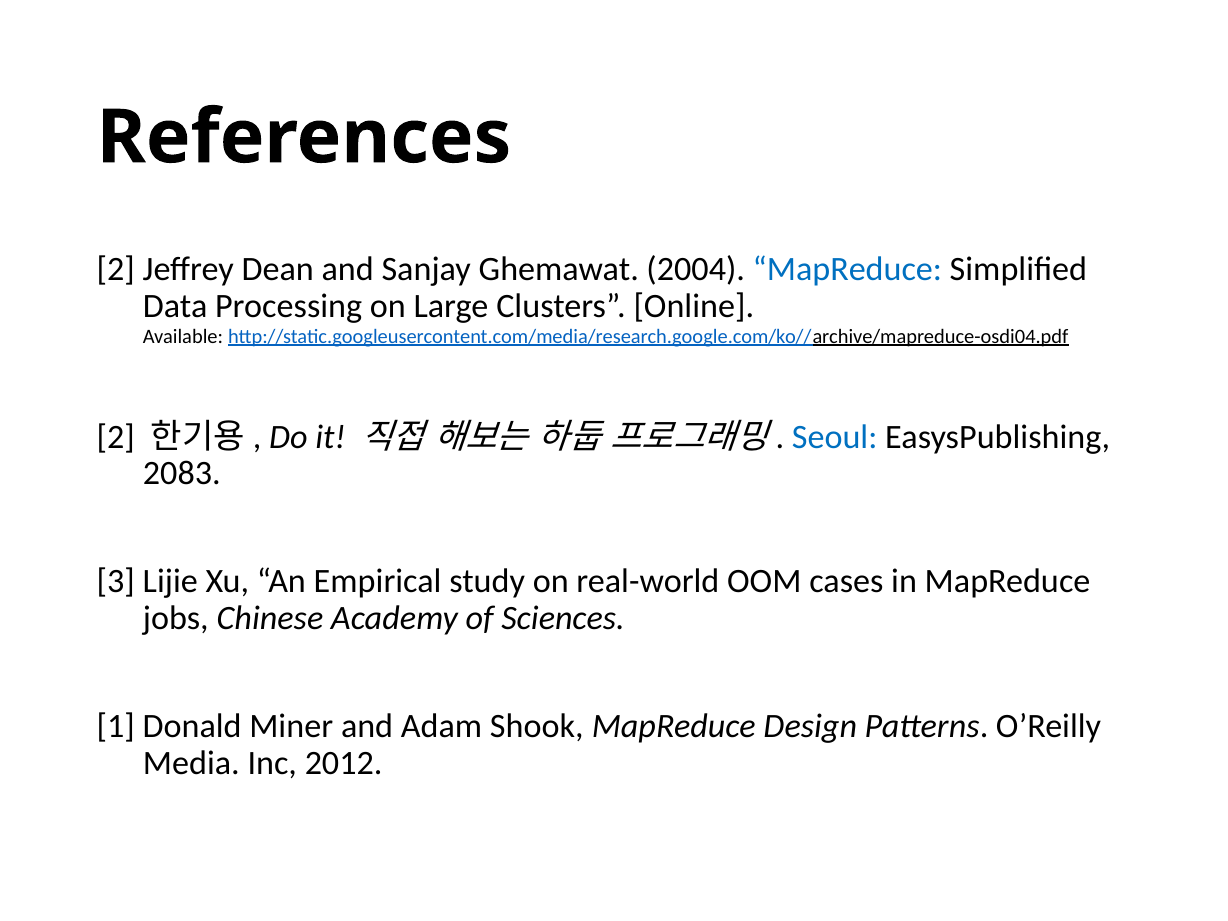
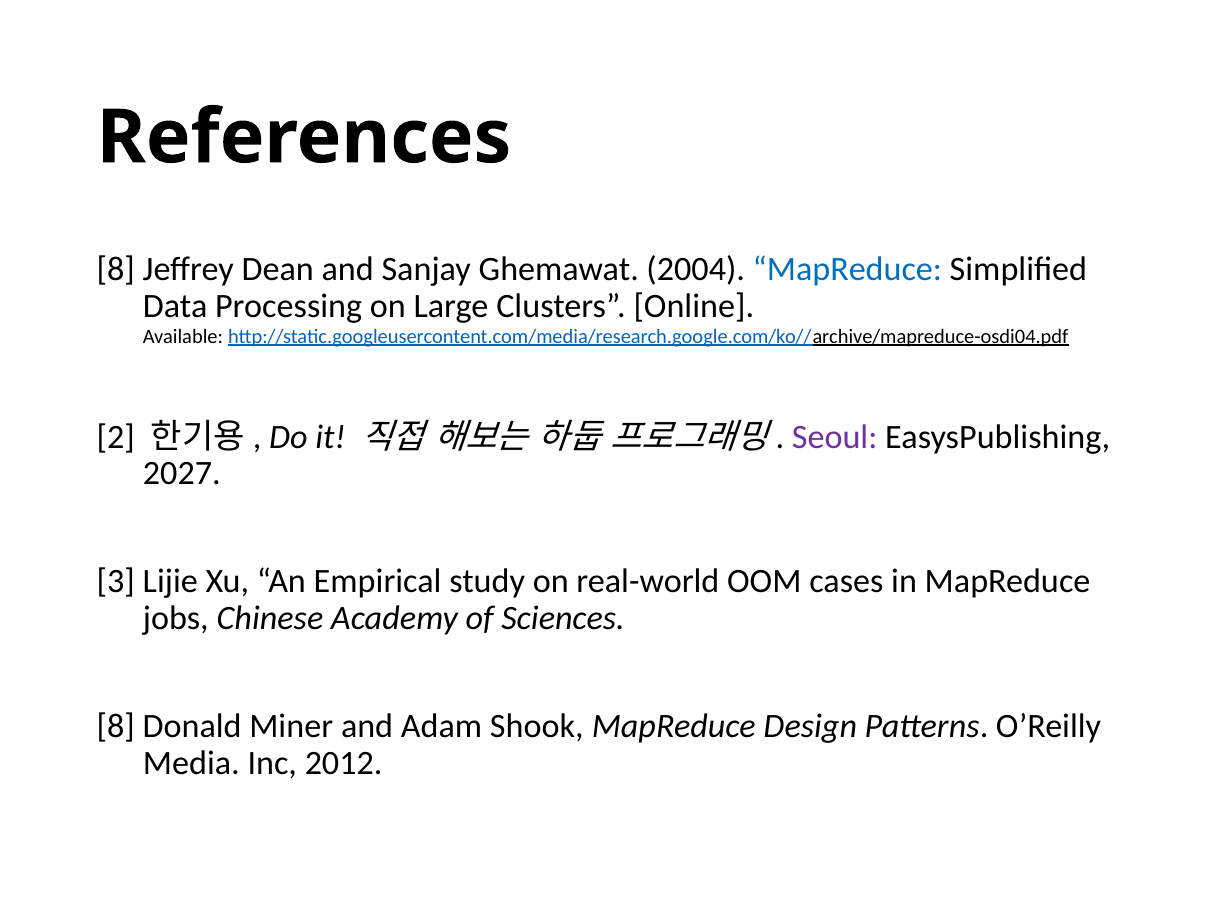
2: 2 -> 8 (116, 270)
Seoul colour: blue -> purple (835, 437)
2083: 2083 -> 2027 (182, 474)
1: 1 -> 8 (116, 726)
